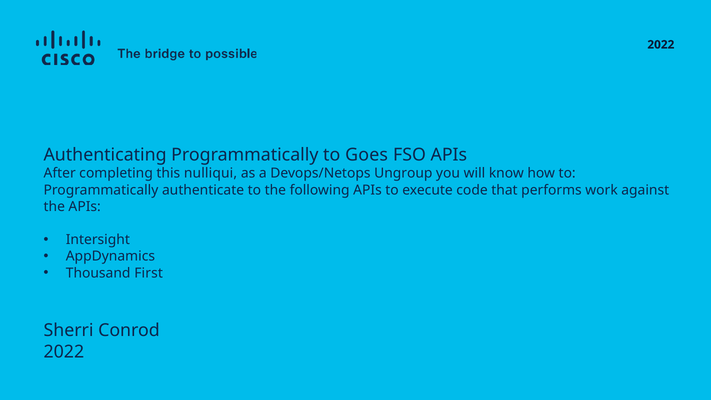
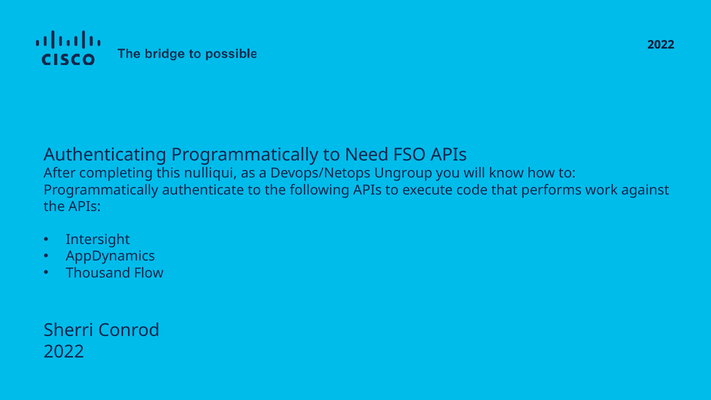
Goes: Goes -> Need (367, 155)
First: First -> Flow (149, 273)
